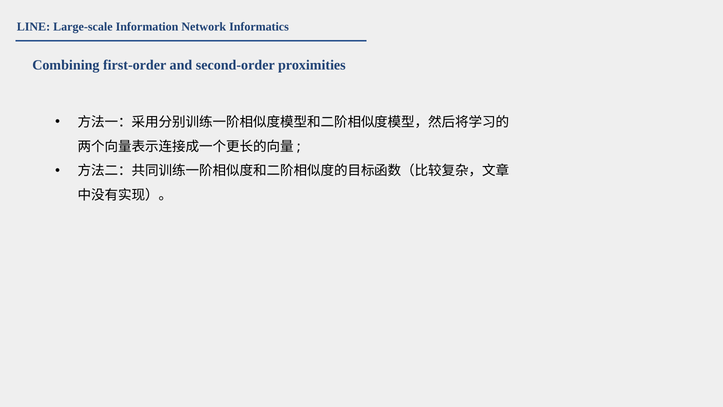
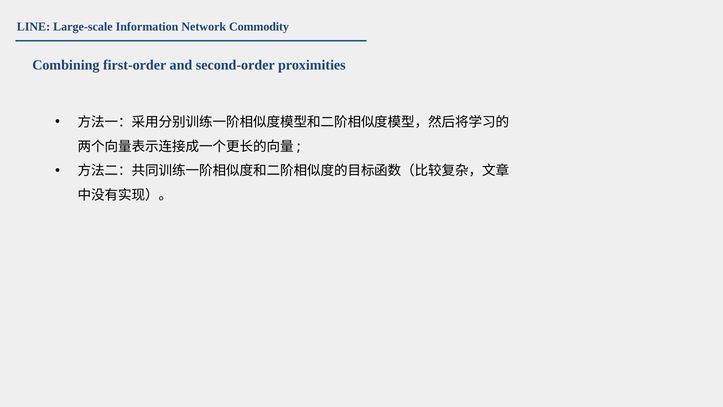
Informatics: Informatics -> Commodity (259, 27)
